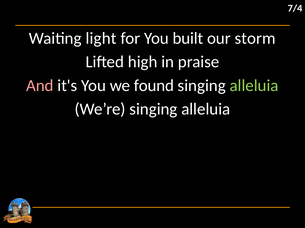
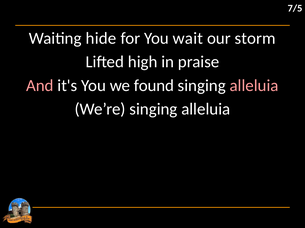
7/4: 7/4 -> 7/5 (295, 8)
light: light -> hide (101, 38)
built: built -> wait (188, 38)
alleluia colour: light green -> pink (254, 86)
